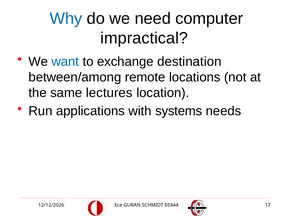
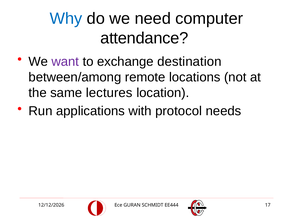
impractical: impractical -> attendance (144, 38)
want colour: blue -> purple (65, 61)
systems: systems -> protocol (179, 111)
